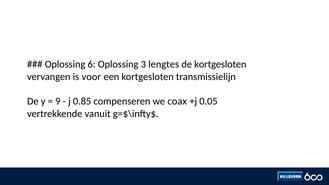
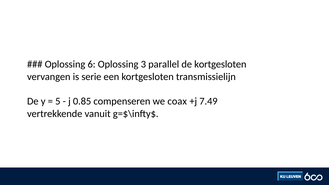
lengtes: lengtes -> parallel (164, 64)
voor: voor -> serie (91, 77)
9: 9 -> 5 (58, 101)
0.05: 0.05 -> 7.49 (208, 101)
